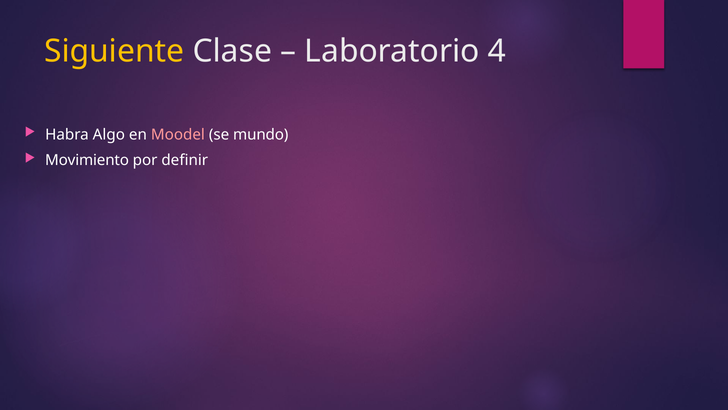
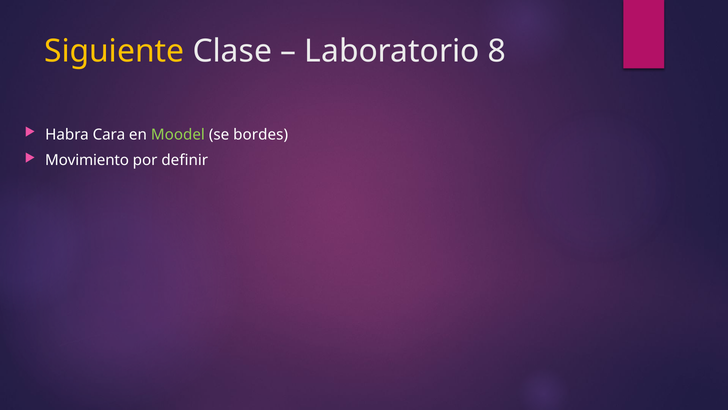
4: 4 -> 8 (497, 51)
Algo: Algo -> Cara (109, 134)
Moodel colour: pink -> light green (178, 134)
mundo: mundo -> bordes (261, 134)
